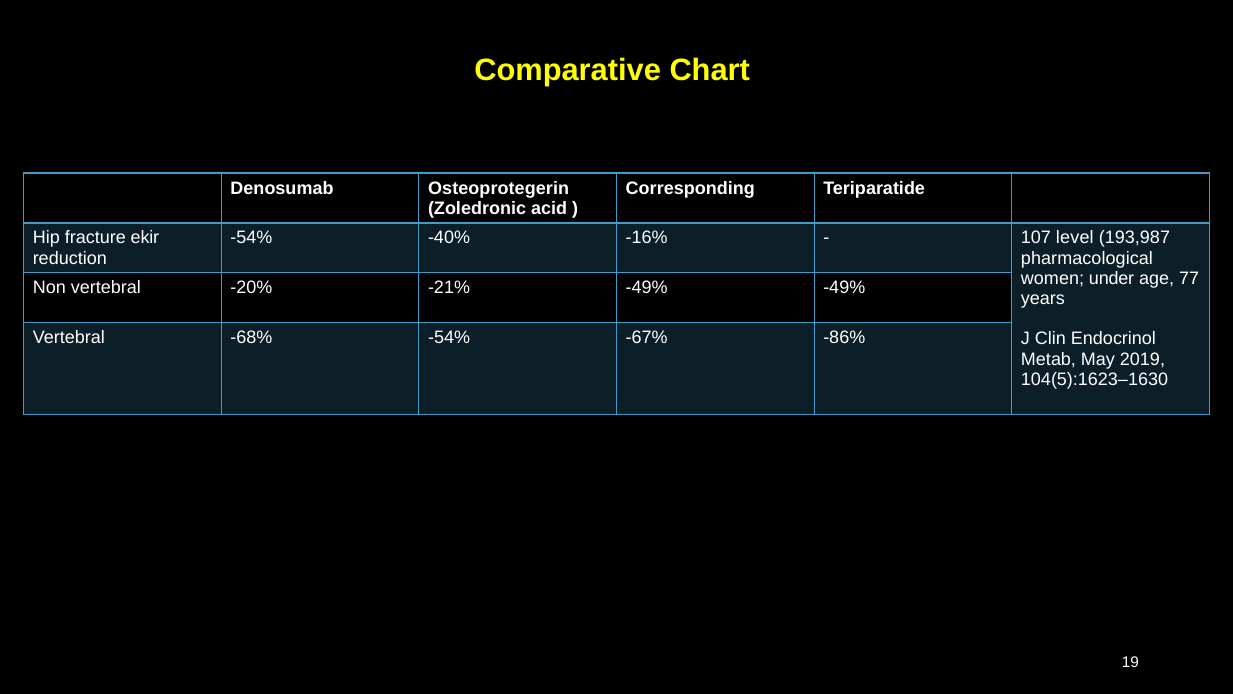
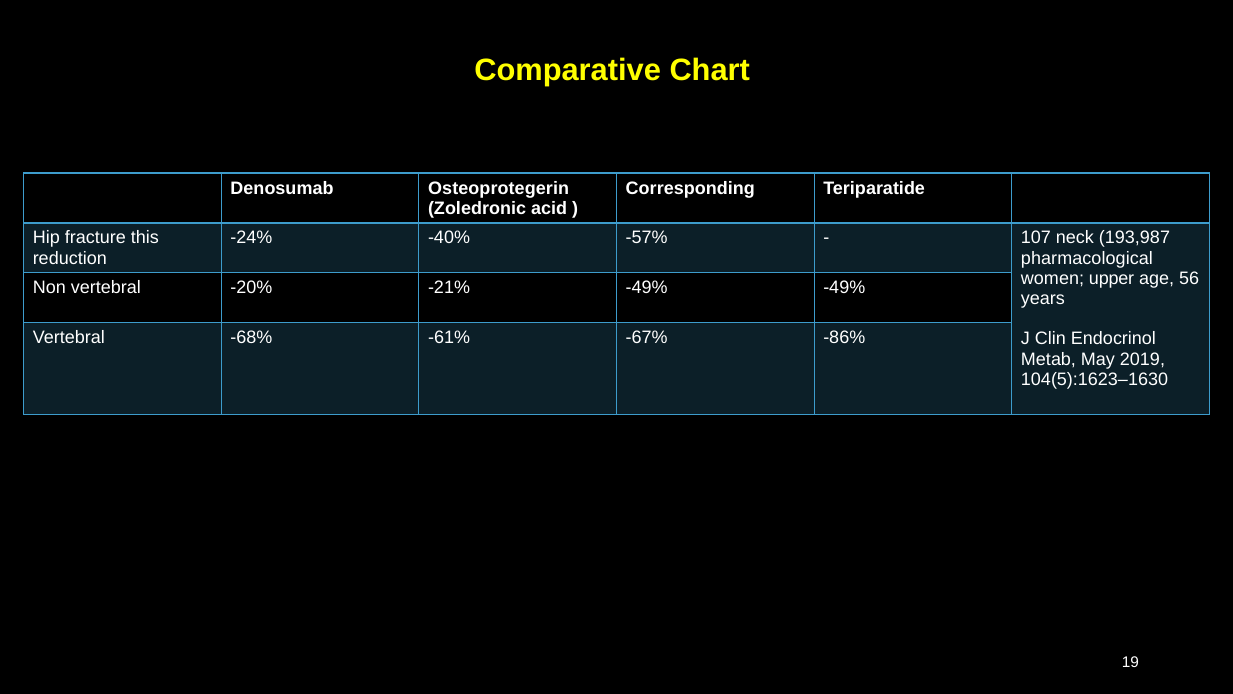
ekir: ekir -> this (145, 238)
-54%: -54% -> -24% (251, 238)
-16%: -16% -> -57% (647, 238)
level: level -> neck (1075, 238)
under: under -> upper (1112, 278)
77: 77 -> 56 (1189, 278)
-68% -54%: -54% -> -61% (449, 337)
